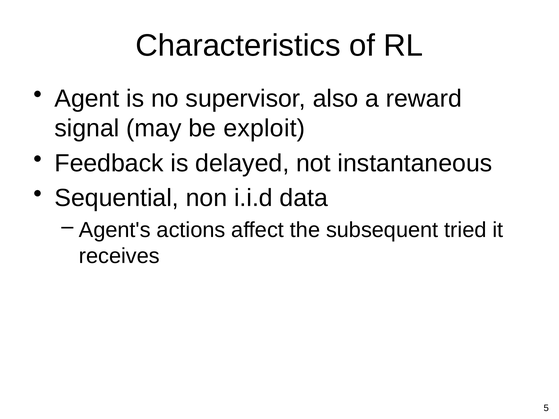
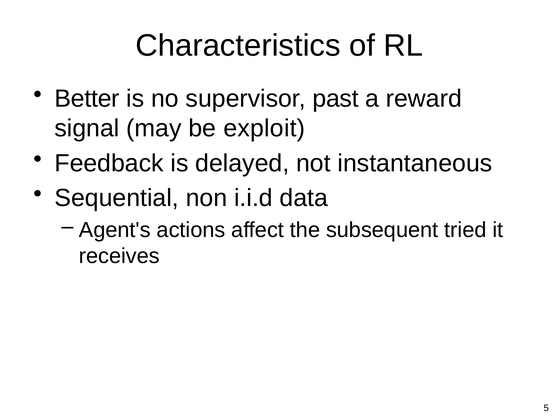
Agent: Agent -> Better (87, 99)
also: also -> past (336, 99)
